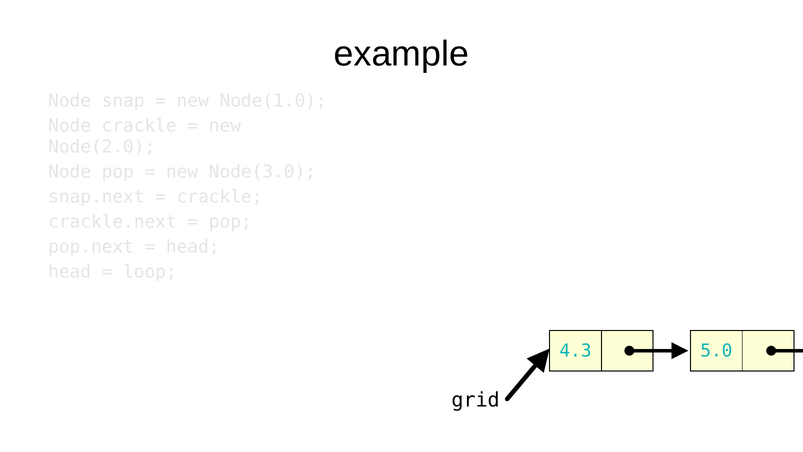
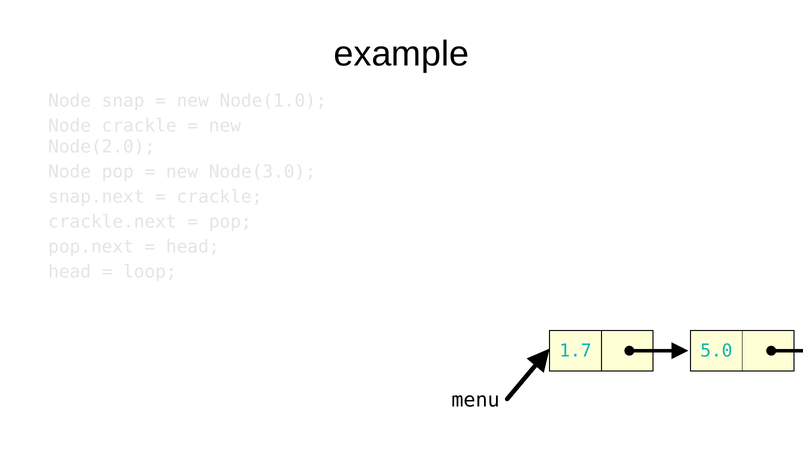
4.3: 4.3 -> 1.7 (575, 351)
grid: grid -> menu (476, 400)
